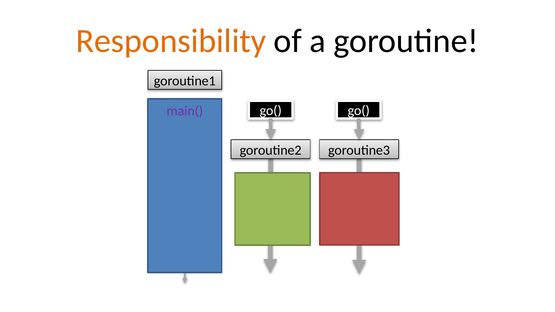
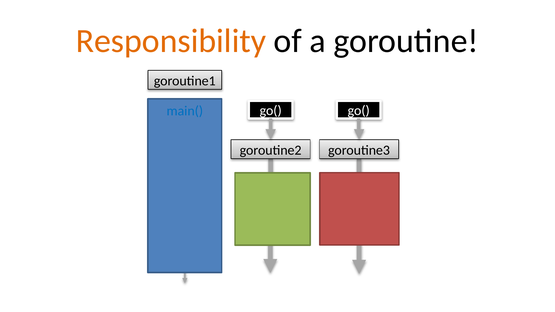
main( colour: purple -> blue (185, 111)
